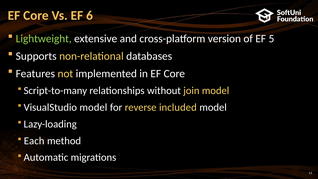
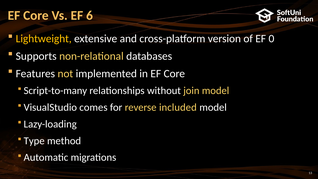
Lightweight colour: light green -> yellow (44, 39)
5: 5 -> 0 (271, 39)
VisualStudio model: model -> comes (93, 107)
Each: Each -> Type (34, 141)
